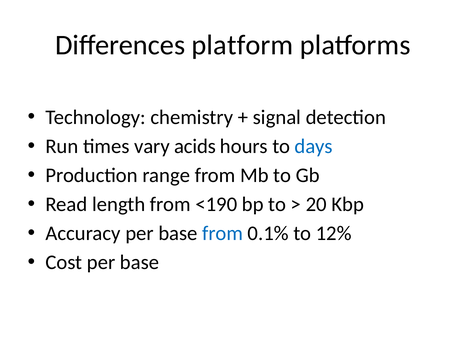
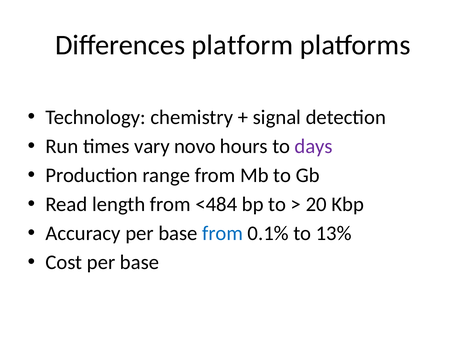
acids: acids -> novo (195, 146)
days colour: blue -> purple (314, 146)
<190: <190 -> <484 (216, 204)
12%: 12% -> 13% (334, 233)
